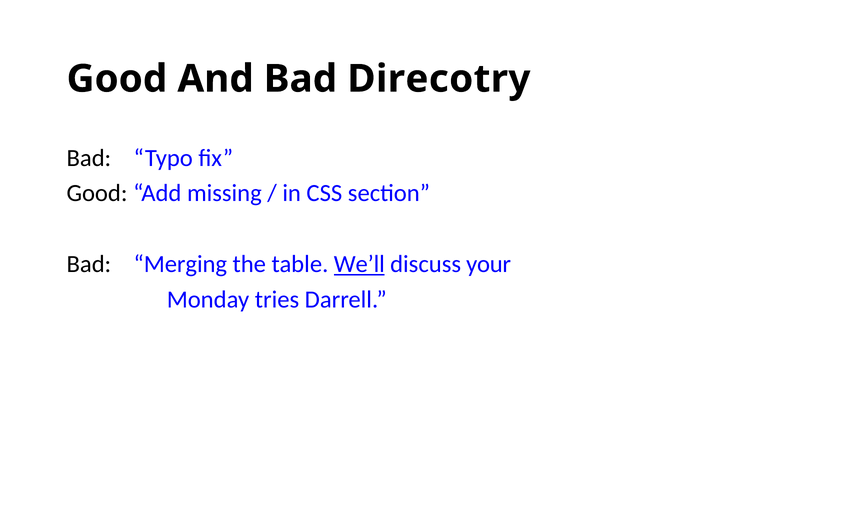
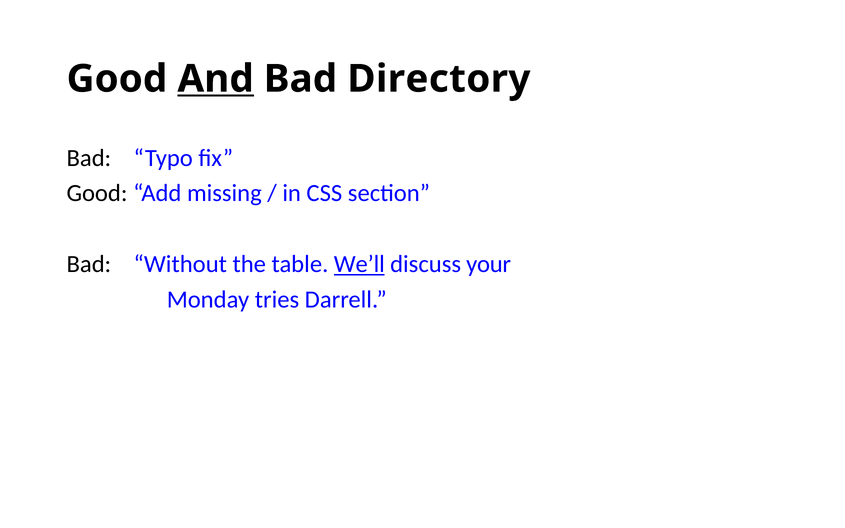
And underline: none -> present (216, 79)
Direcotry: Direcotry -> Directory (439, 79)
Merging: Merging -> Without (180, 264)
